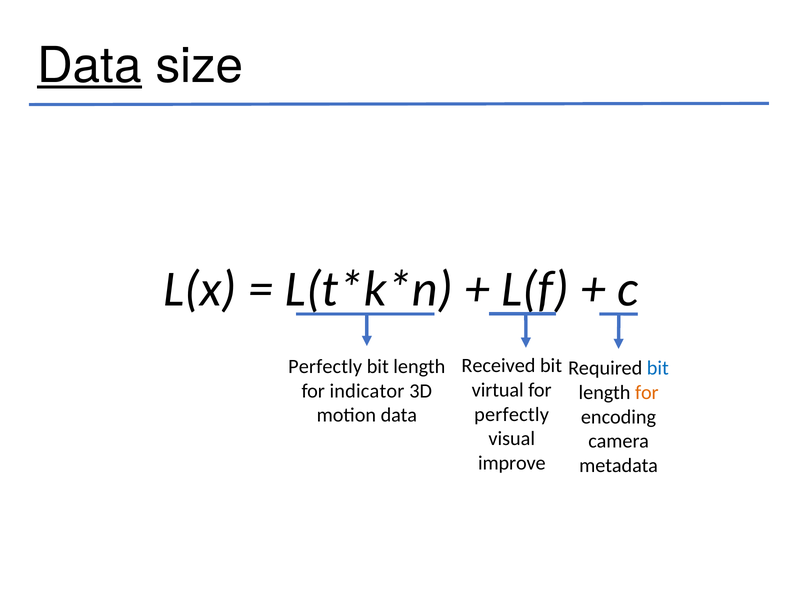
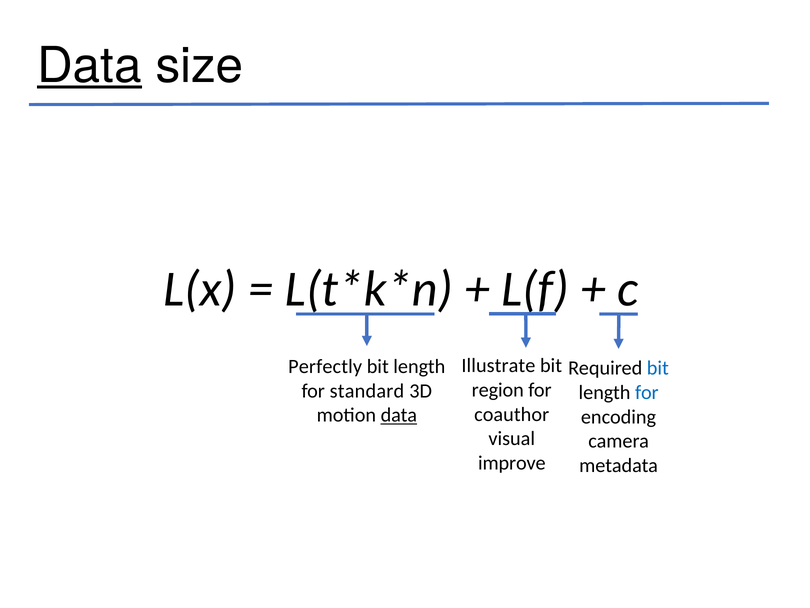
Received: Received -> Illustrate (498, 365)
virtual: virtual -> region (498, 390)
indicator: indicator -> standard (367, 391)
for colour: orange -> blue (647, 392)
perfectly: perfectly -> coauthor (512, 414)
data underline: none -> present (399, 415)
